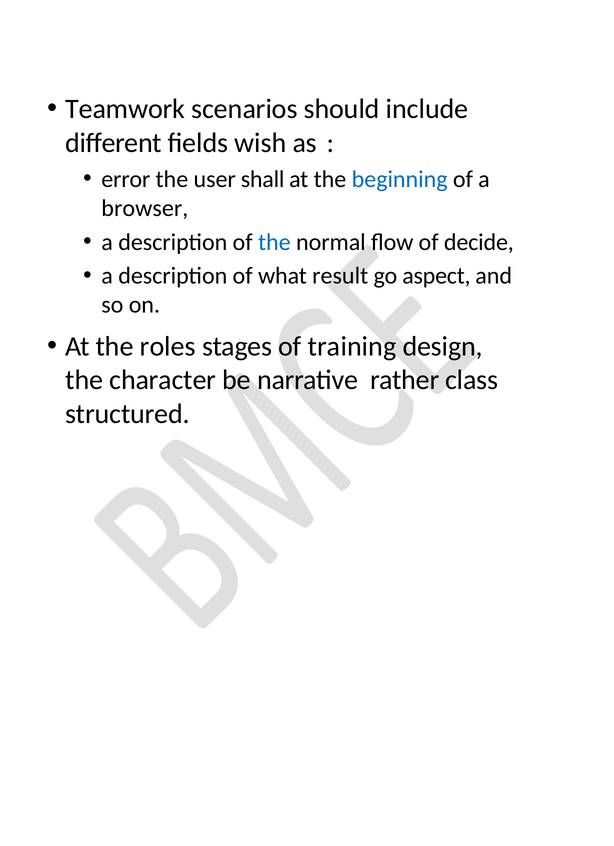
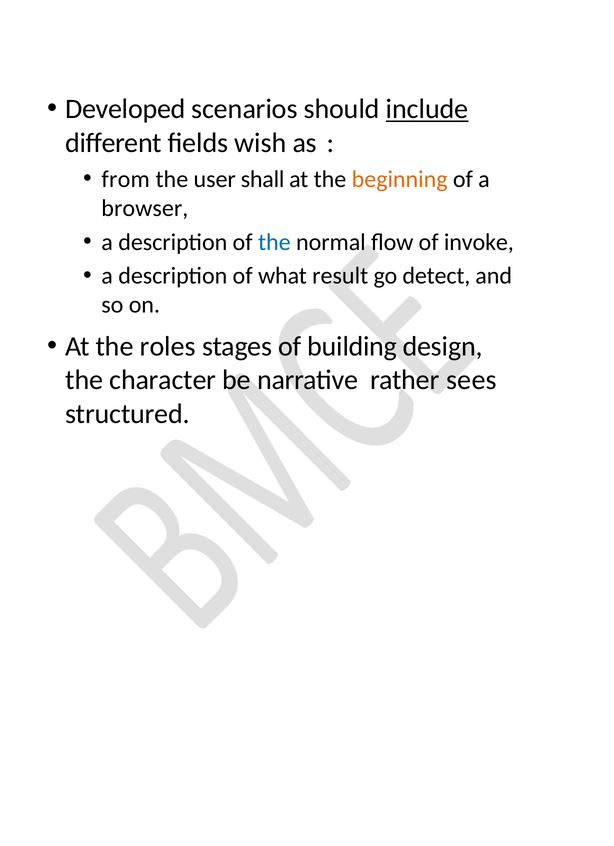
Teamwork: Teamwork -> Developed (125, 109)
include underline: none -> present (427, 109)
error: error -> from (126, 179)
beginning colour: blue -> orange (400, 179)
decide: decide -> invoke (479, 242)
aspect: aspect -> detect (436, 276)
training: training -> building (352, 346)
class: class -> sees (471, 380)
